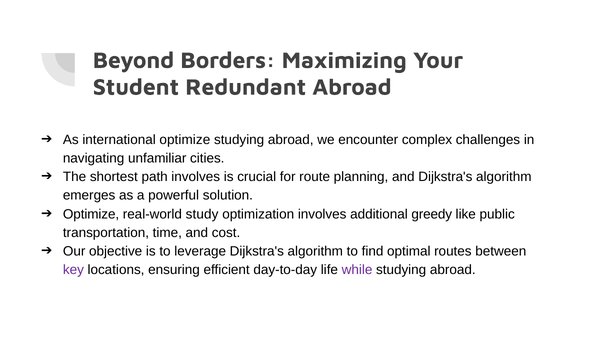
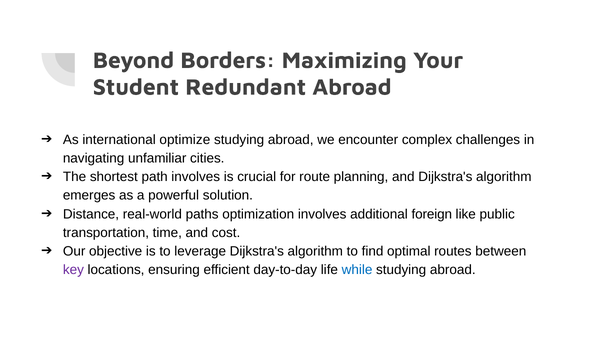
Optimize: Optimize -> Distance (91, 214)
study: study -> paths (202, 214)
greedy: greedy -> foreign (432, 214)
while colour: purple -> blue (357, 270)
